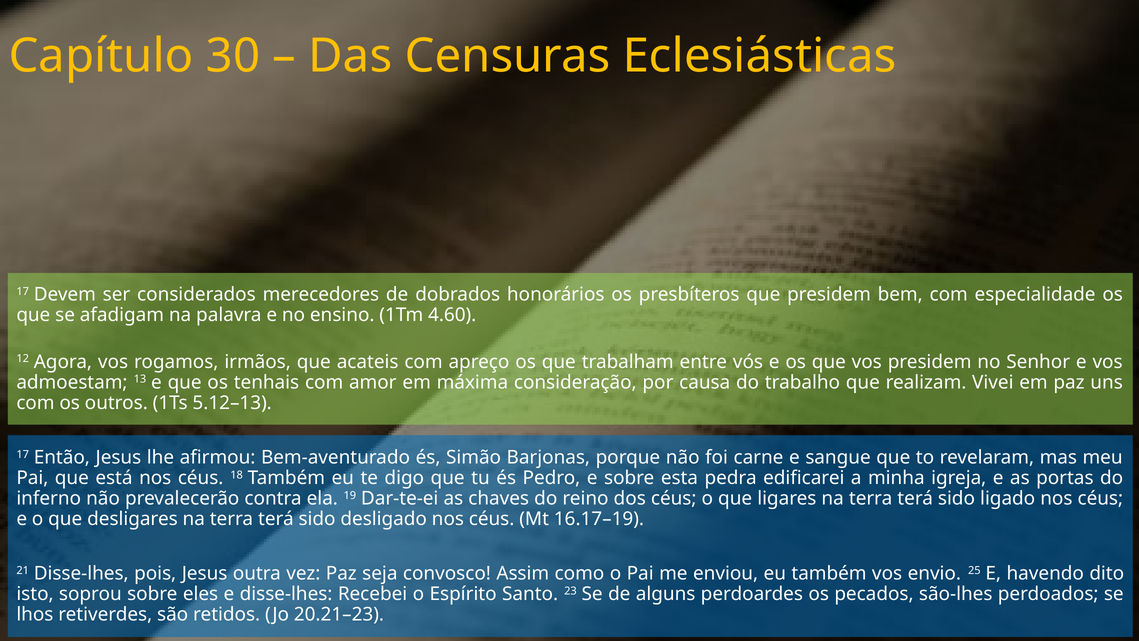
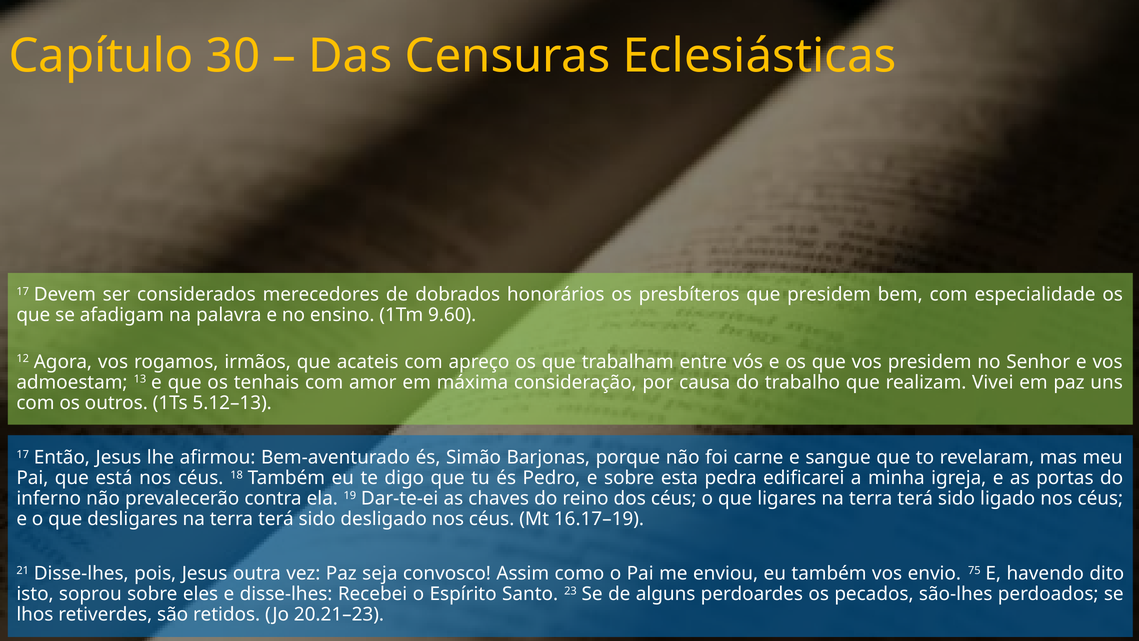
4.60: 4.60 -> 9.60 (452, 315)
25: 25 -> 75 (974, 570)
